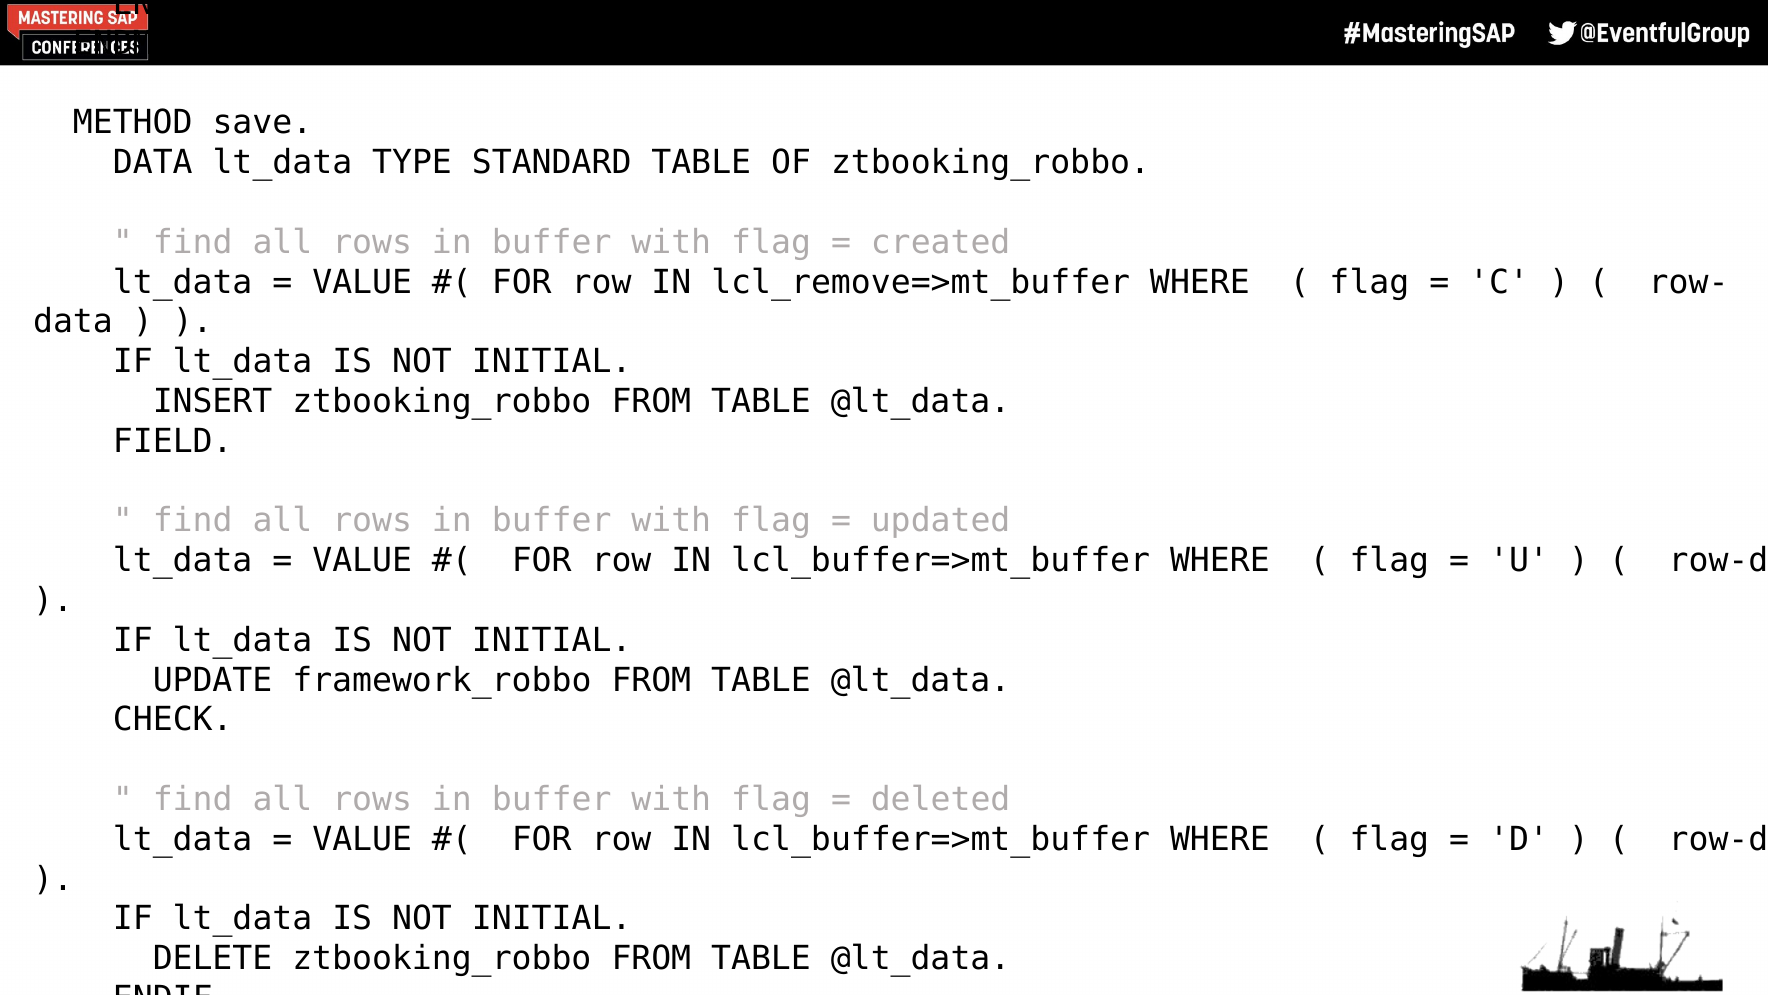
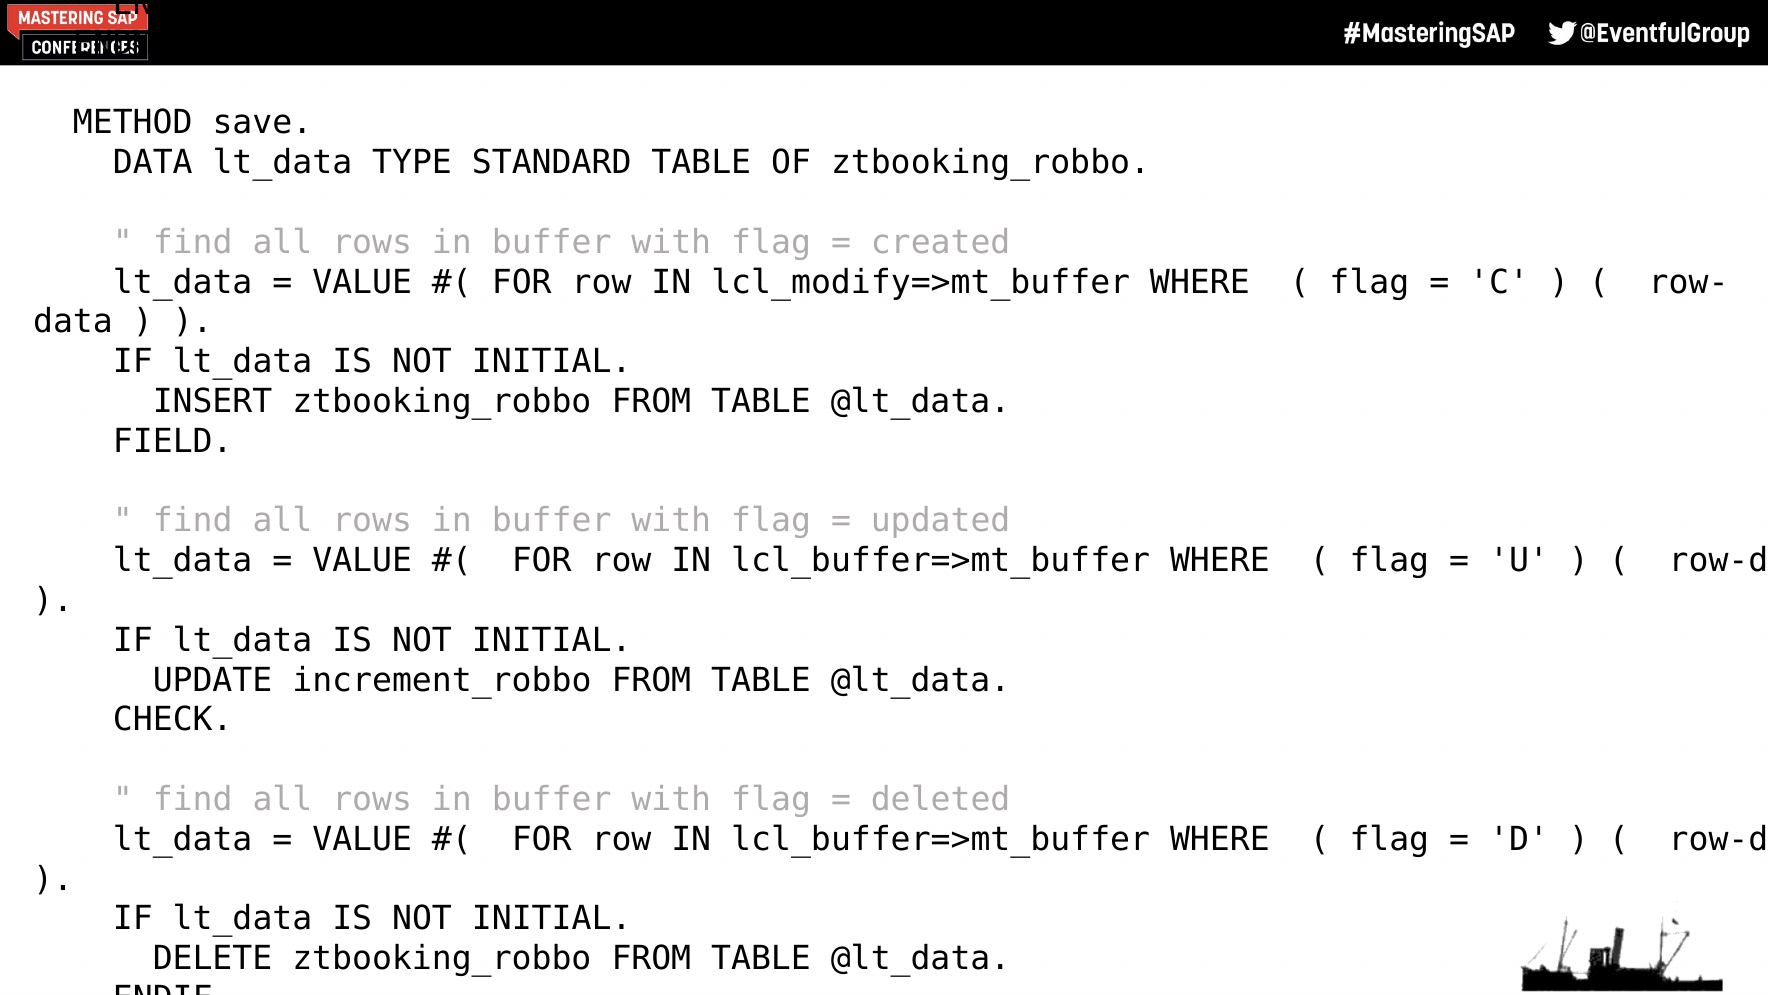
lcl_remove=>mt_buffer: lcl_remove=>mt_buffer -> lcl_modify=>mt_buffer (921, 282)
framework_robbo: framework_robbo -> increment_robbo (442, 680)
